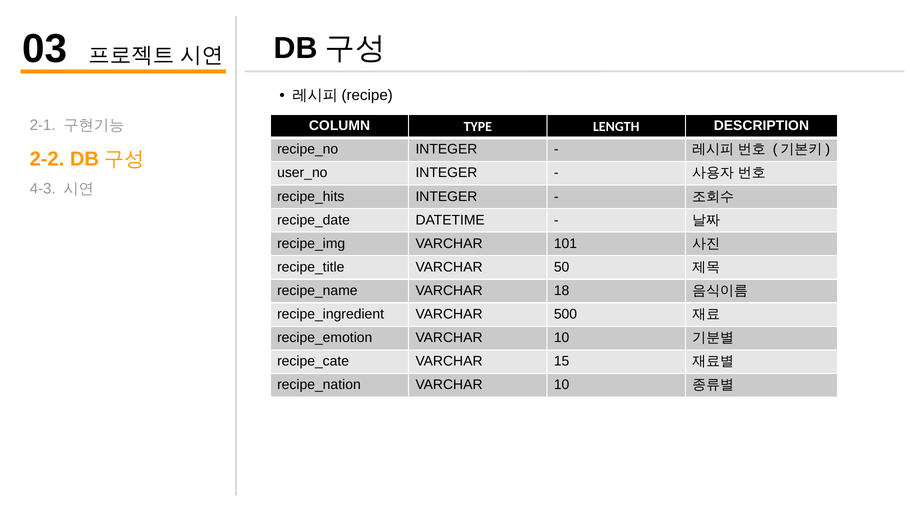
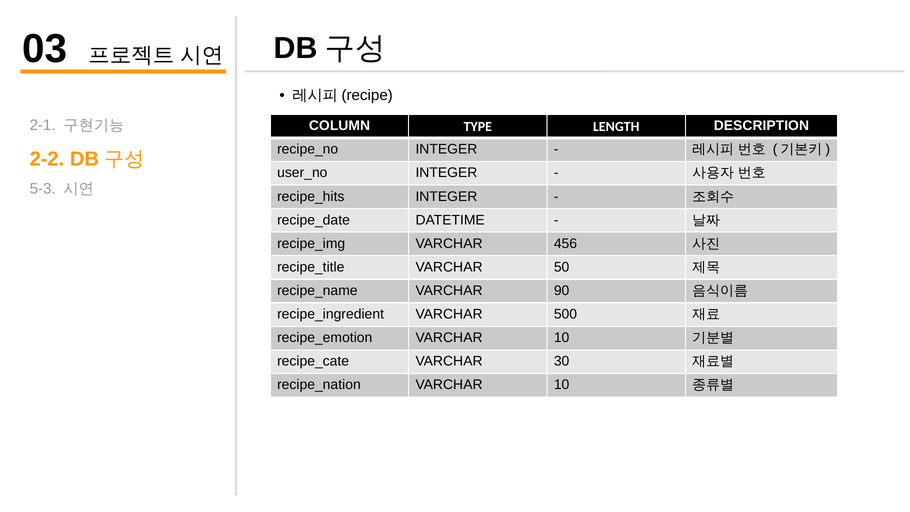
4-3: 4-3 -> 5-3 (43, 189)
101: 101 -> 456 (565, 243)
18: 18 -> 90 (562, 291)
15: 15 -> 30 (562, 361)
